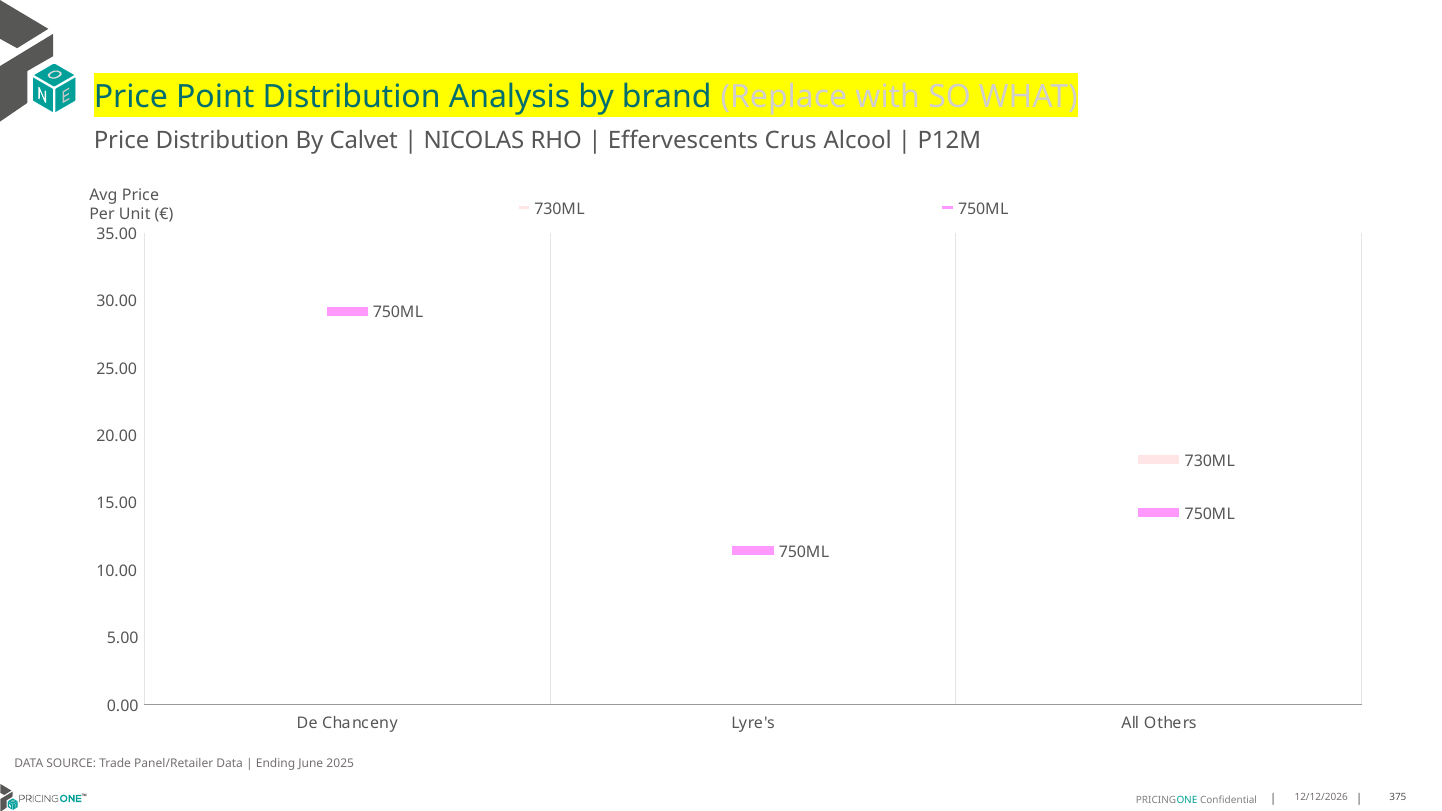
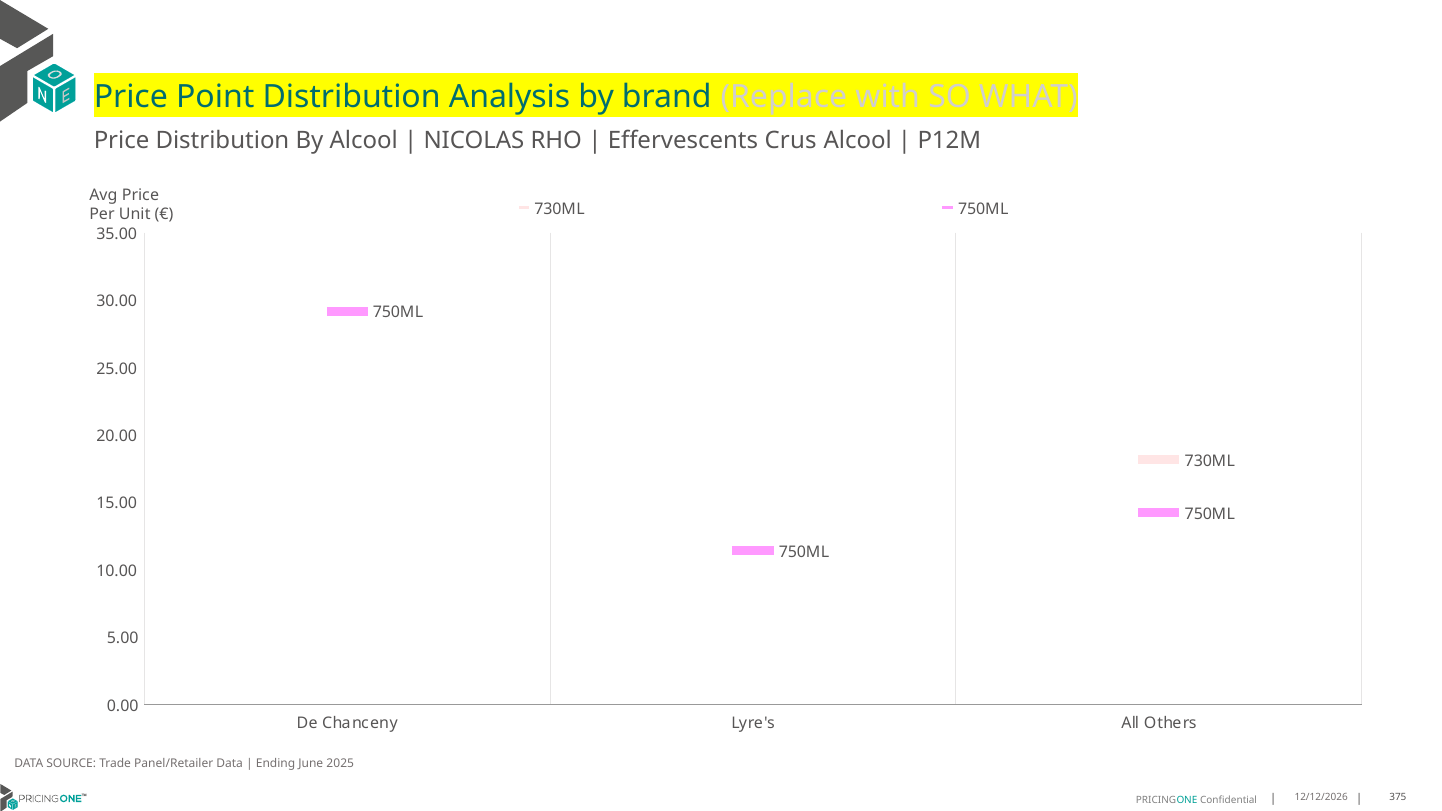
By Calvet: Calvet -> Alcool (364, 141)
